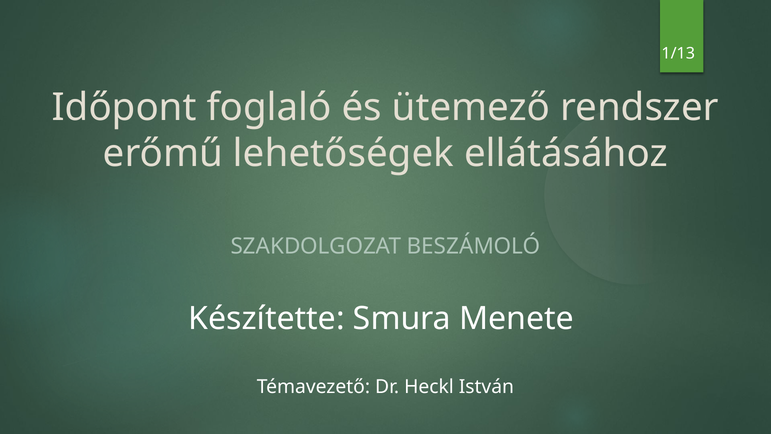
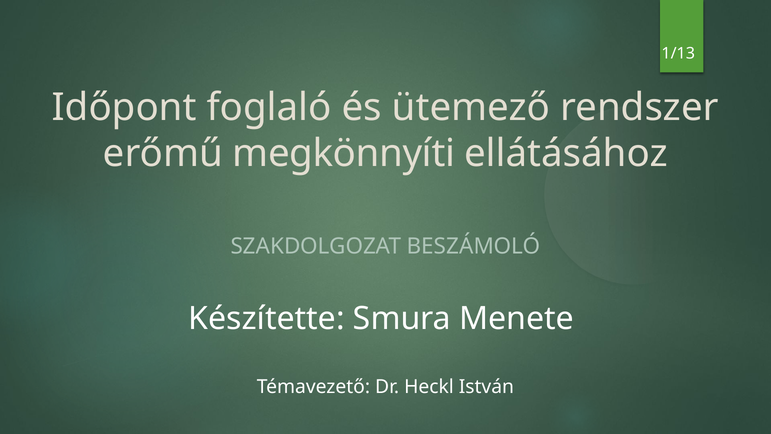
lehetőségek: lehetőségek -> megkönnyíti (344, 154)
